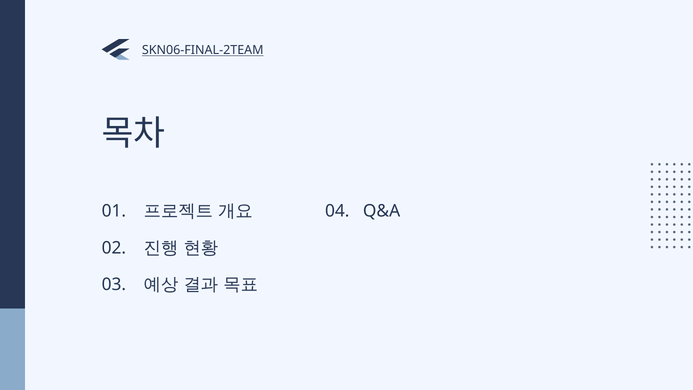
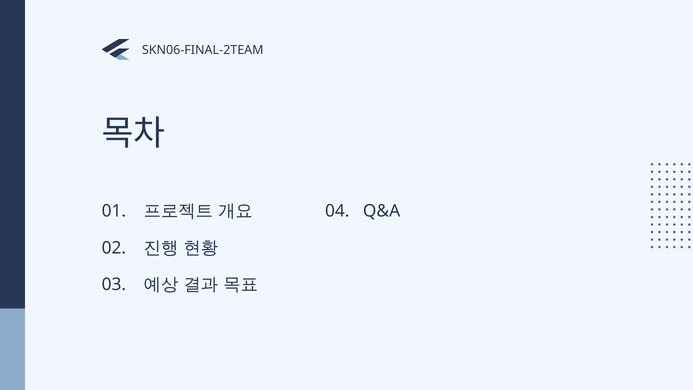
SKN06-FINAL-2TEAM underline: present -> none (203, 50)
